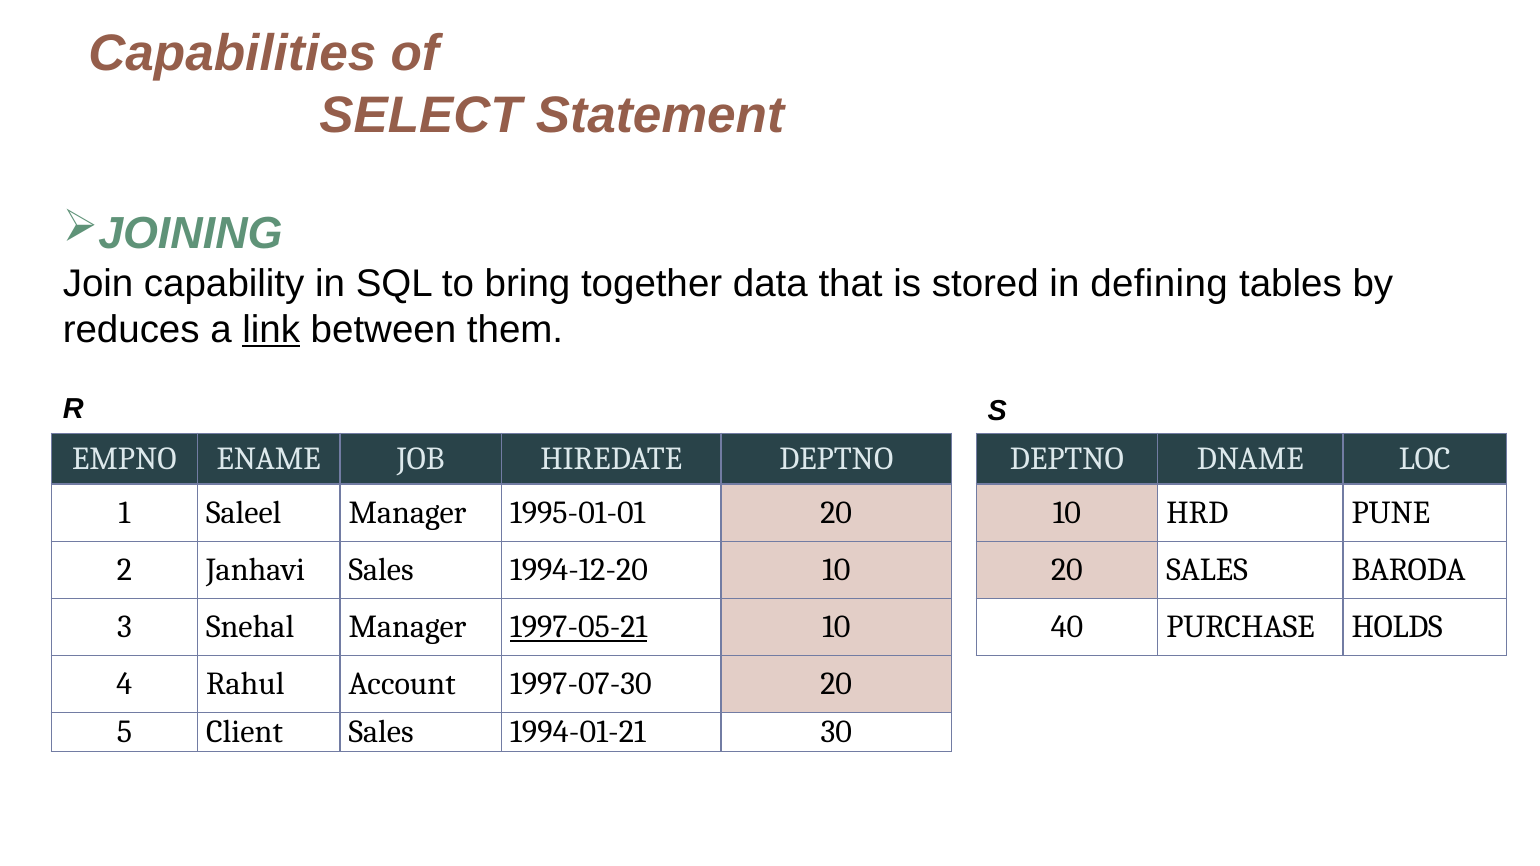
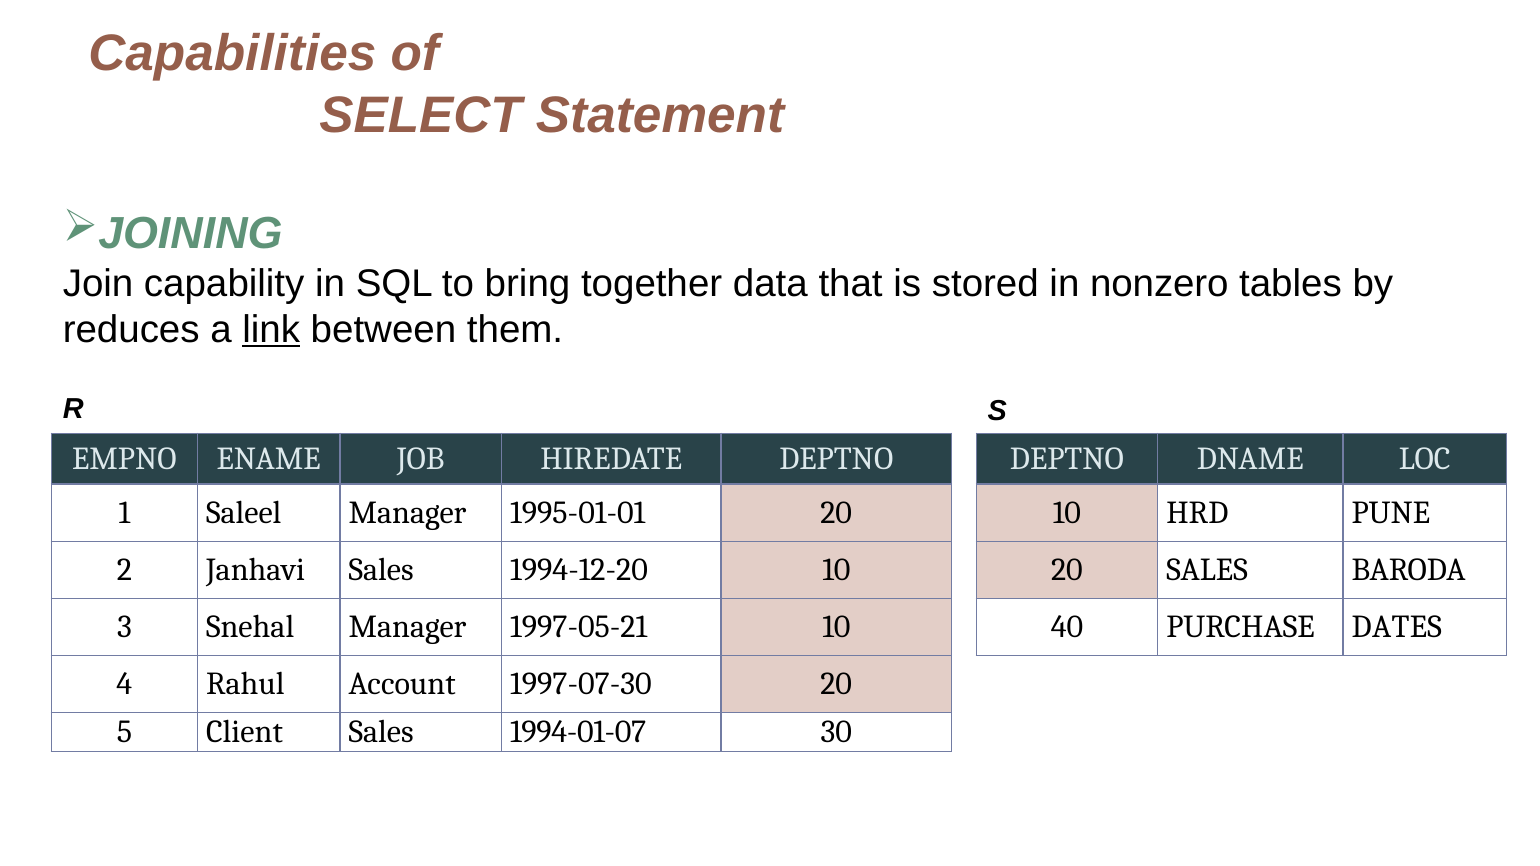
defining: defining -> nonzero (1159, 284)
1997-05-21 underline: present -> none (579, 627)
HOLDS: HOLDS -> DATES (1397, 627)
1994-01-21: 1994-01-21 -> 1994-01-07 (578, 732)
